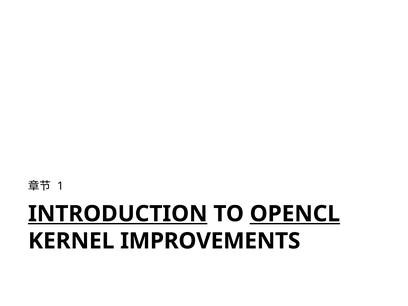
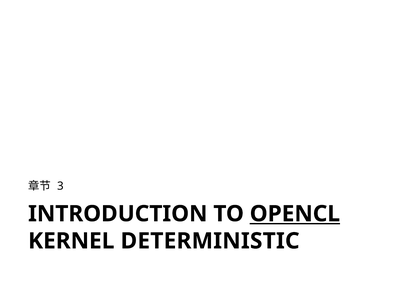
1: 1 -> 3 (60, 186)
INTRODUCTION underline: present -> none (118, 214)
IMPROVEMENTS: IMPROVEMENTS -> DETERMINISTIC (210, 241)
